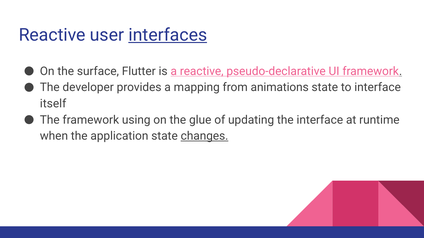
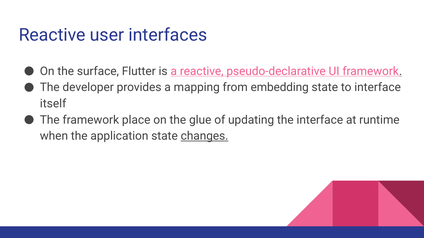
interfaces underline: present -> none (168, 35)
animations: animations -> embedding (280, 88)
using: using -> place (136, 120)
